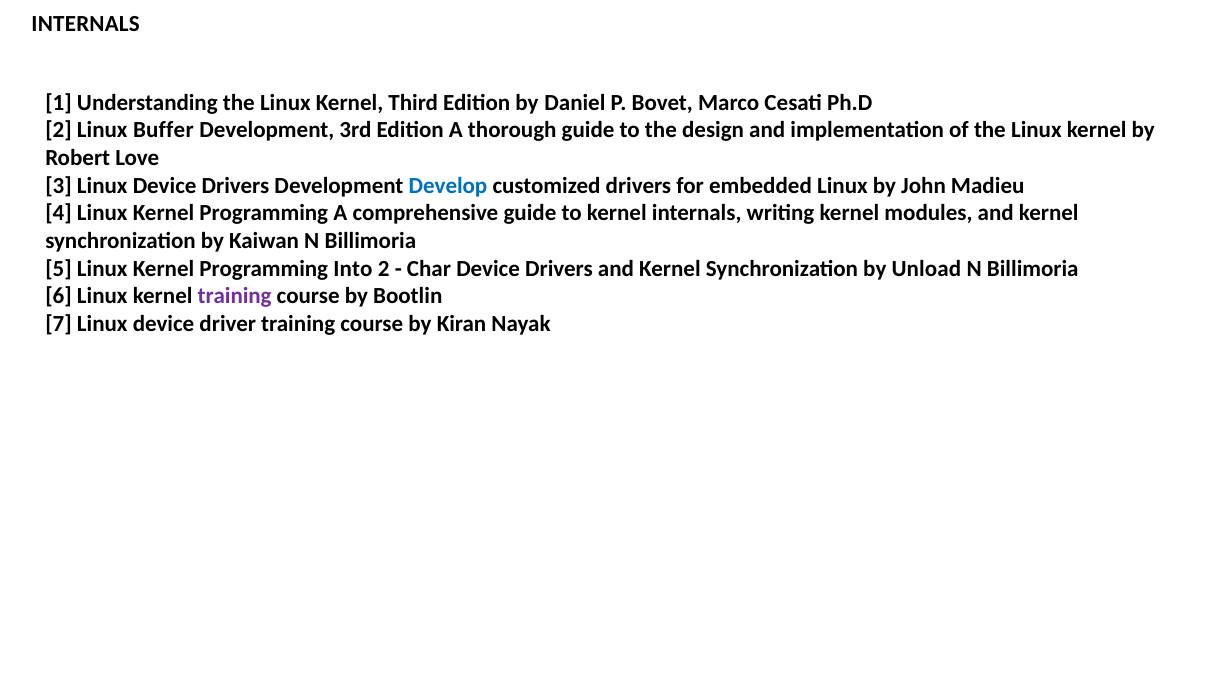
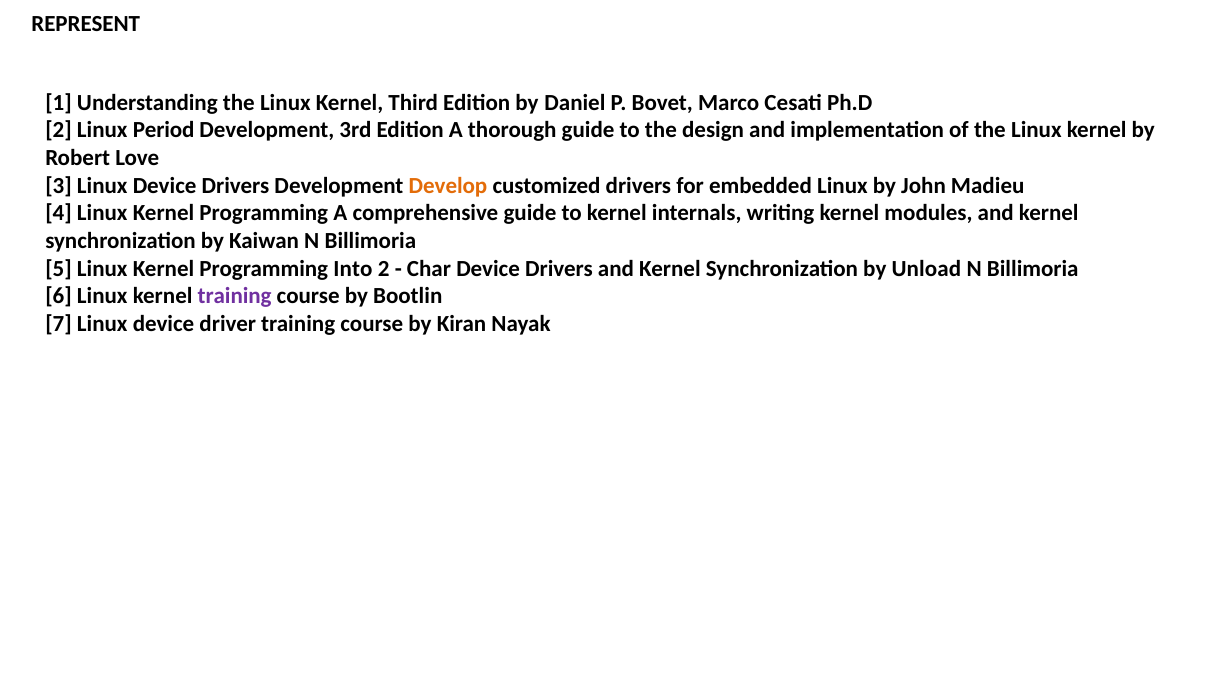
INTERNALS: INTERNALS -> REPRESENT (86, 24)
Buffer: Buffer -> Period (164, 130)
Develop colour: blue -> orange (448, 186)
